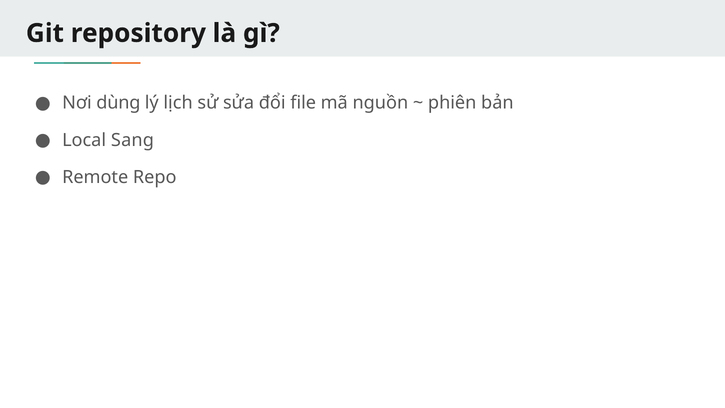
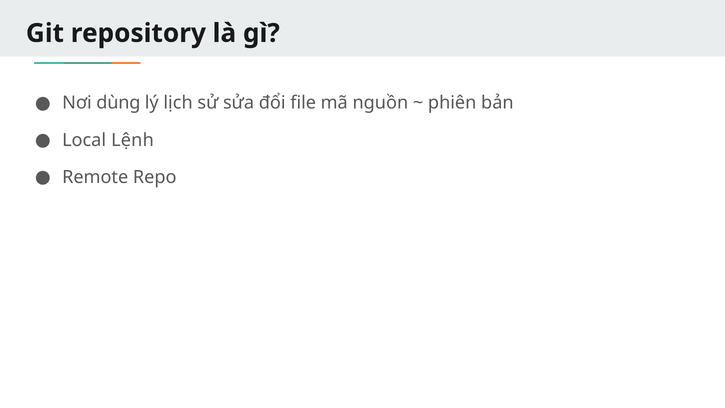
Sang: Sang -> Lệnh (132, 140)
